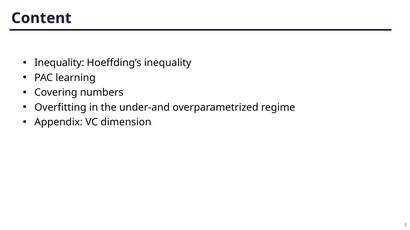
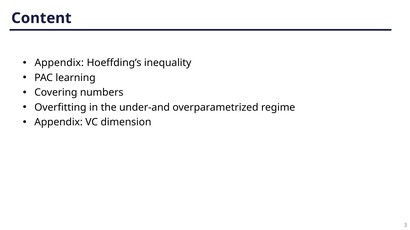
Inequality: Inequality -> Appendix (59, 63)
